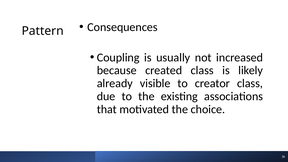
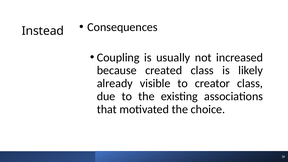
Pattern: Pattern -> Instead (43, 31)
